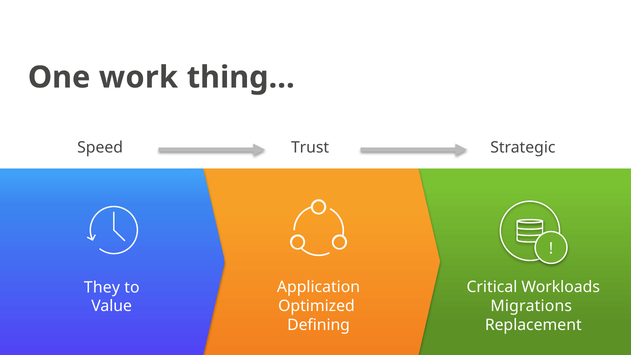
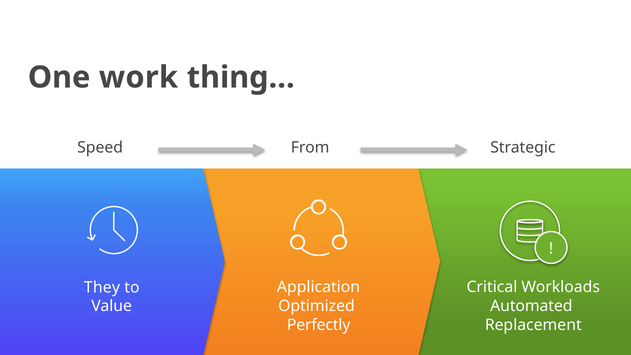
Trust: Trust -> From (310, 148)
Migrations: Migrations -> Automated (531, 306)
Defining: Defining -> Perfectly (319, 325)
